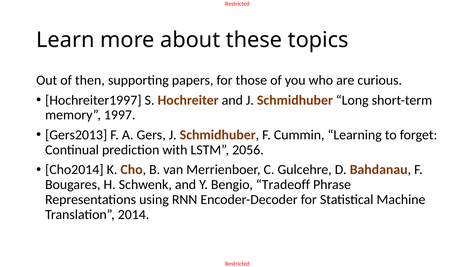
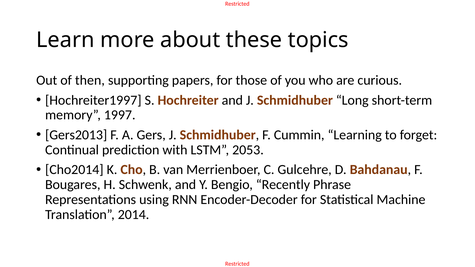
2056: 2056 -> 2053 (248, 150)
Tradeoff: Tradeoff -> Recently (283, 185)
